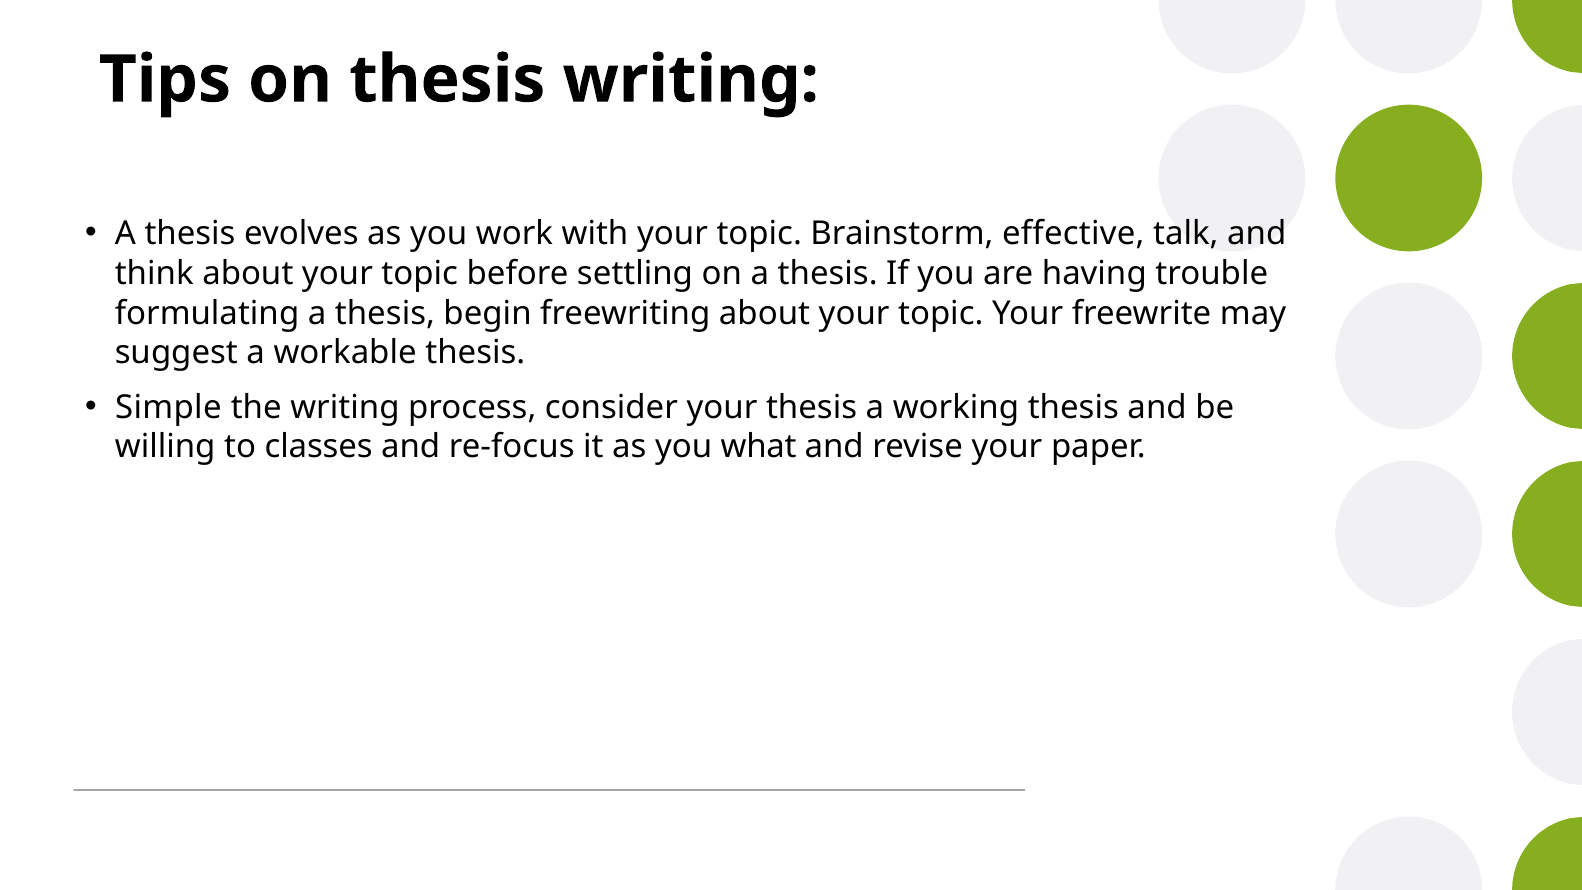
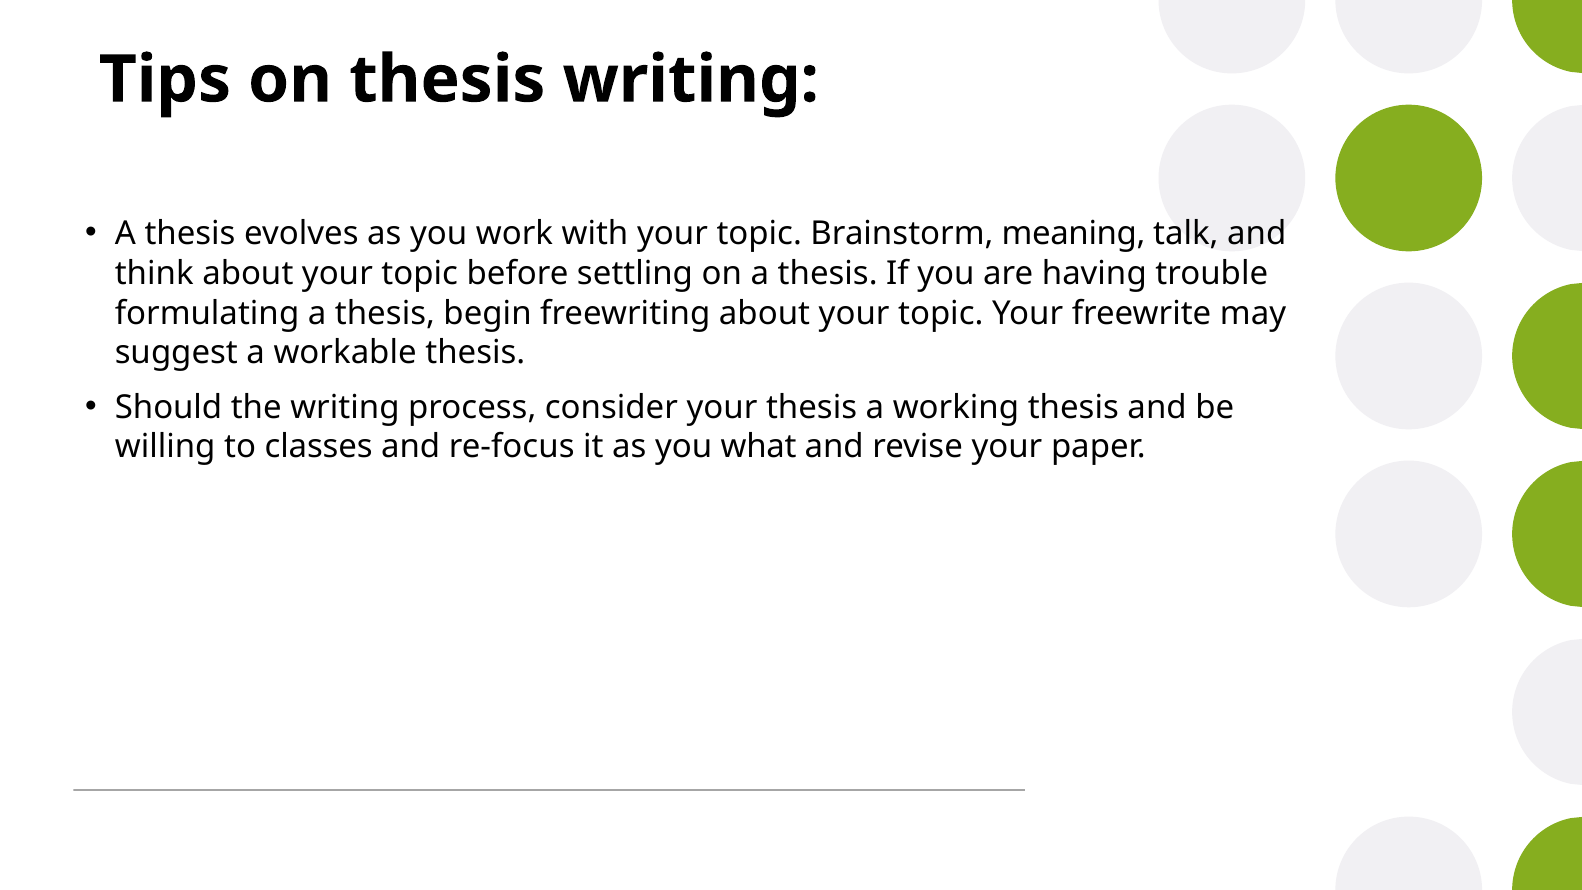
effective: effective -> meaning (1074, 234)
Simple: Simple -> Should (169, 407)
